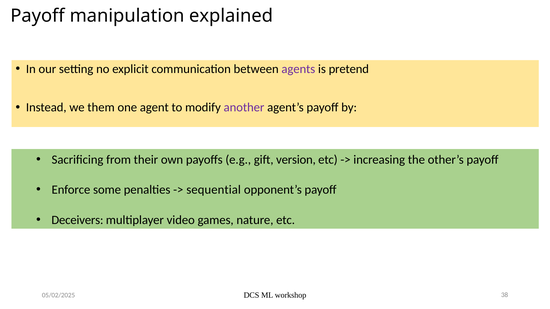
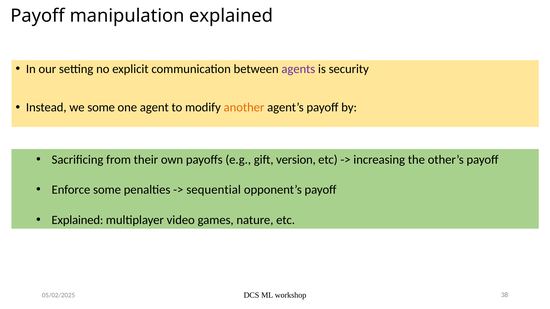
pretend: pretend -> security (349, 69)
we them: them -> some (101, 108)
another colour: purple -> orange (244, 108)
Deceivers: Deceivers -> Explained (77, 220)
